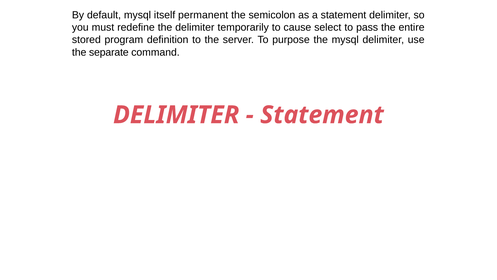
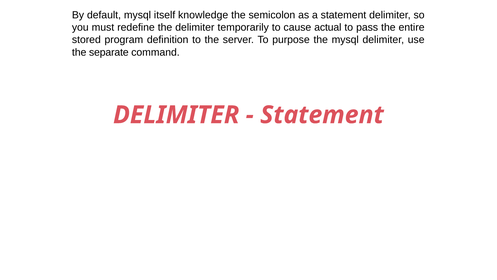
permanent: permanent -> knowledge (203, 15)
select: select -> actual (328, 27)
